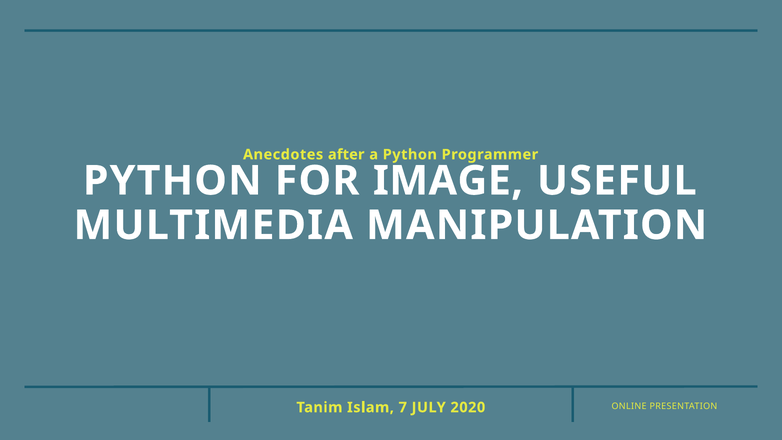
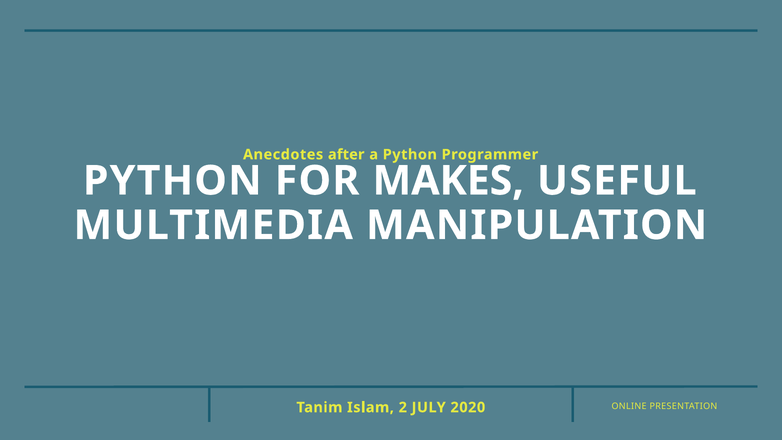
IMAGE: IMAGE -> MAKES (448, 181)
7: 7 -> 2 (403, 407)
